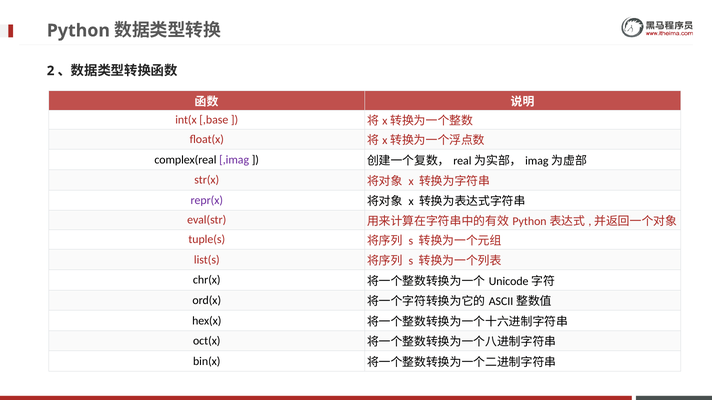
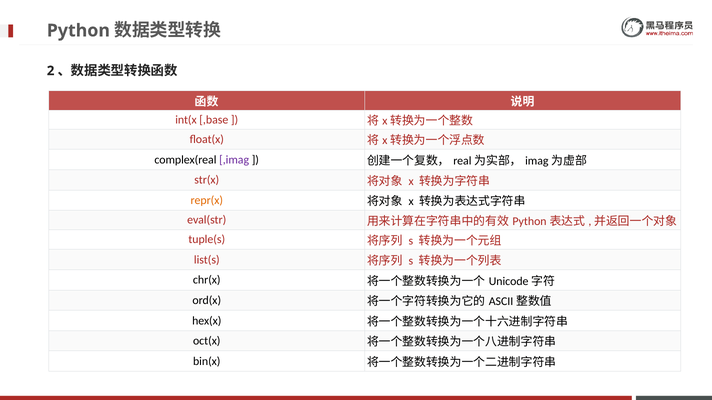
repr(x colour: purple -> orange (207, 201)
